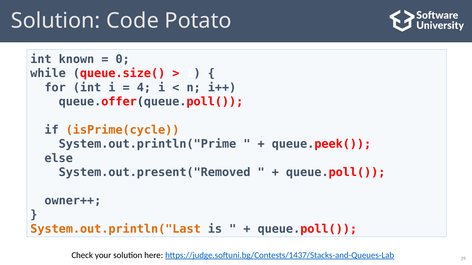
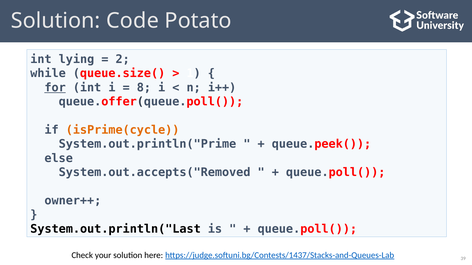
known: known -> lying (76, 59)
0: 0 -> 2 (123, 59)
for underline: none -> present (55, 88)
4: 4 -> 8 (144, 88)
System.out.present("Removed: System.out.present("Removed -> System.out.accepts("Removed (155, 173)
System.out.println("Last colour: orange -> black (116, 229)
